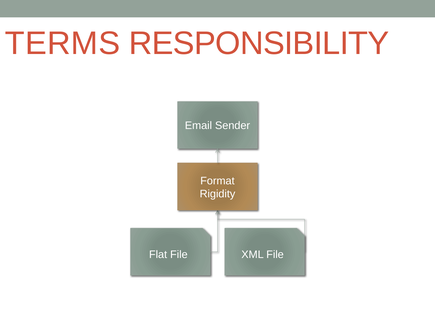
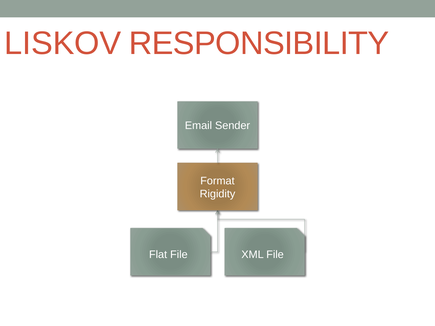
TERMS: TERMS -> LISKOV (63, 43)
